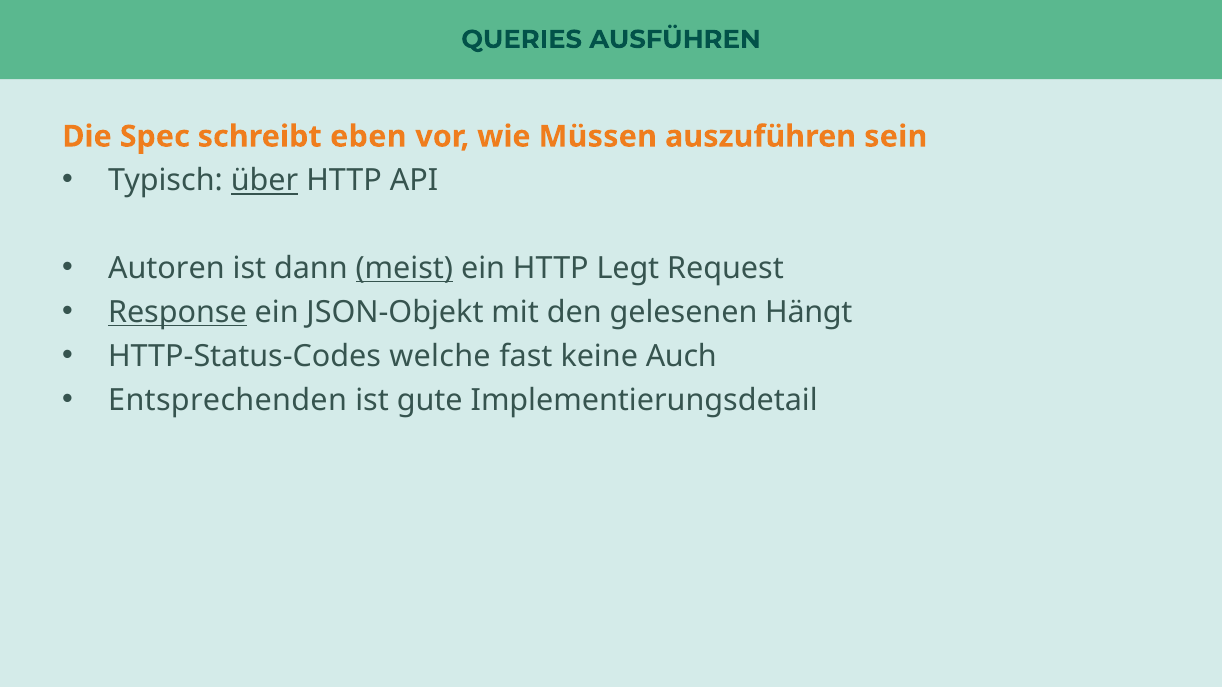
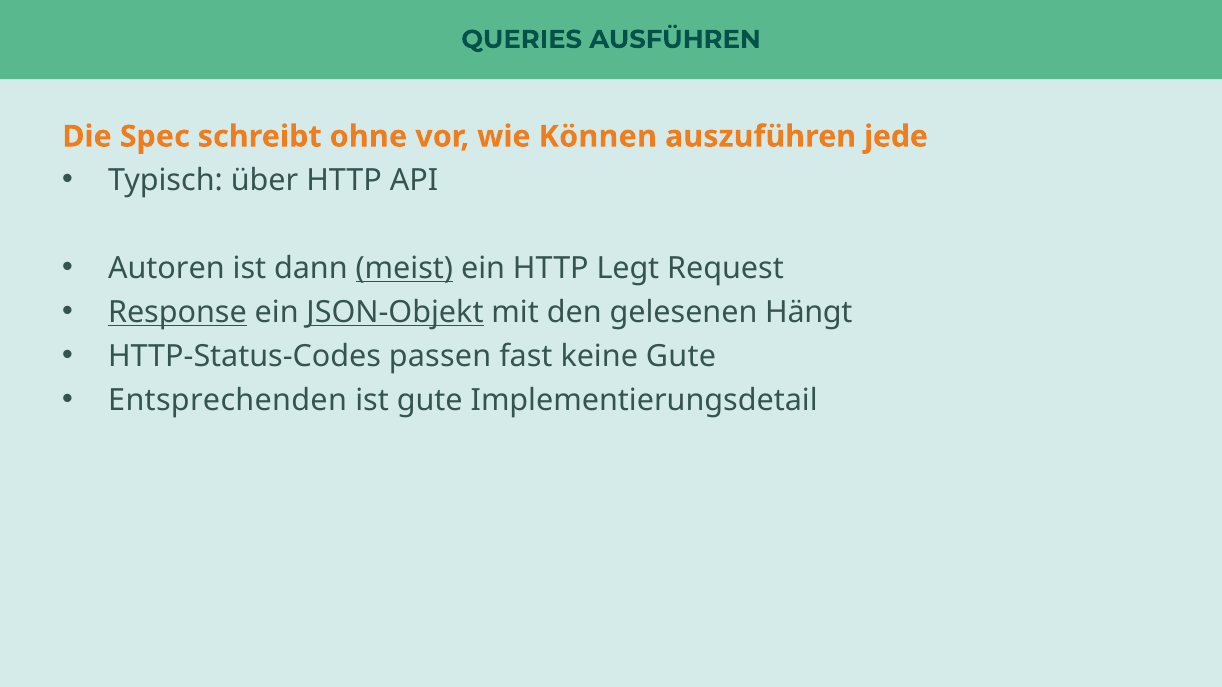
eben: eben -> ohne (368, 137)
Müssen: Müssen -> Können (598, 137)
sein: sein -> jede (896, 137)
über underline: present -> none (265, 181)
JSON-Objekt underline: none -> present (395, 312)
welche: welche -> passen (440, 356)
keine Auch: Auch -> Gute (681, 356)
